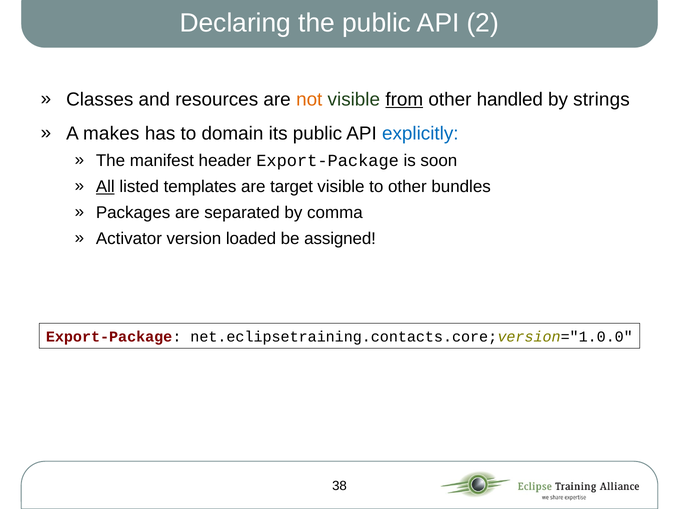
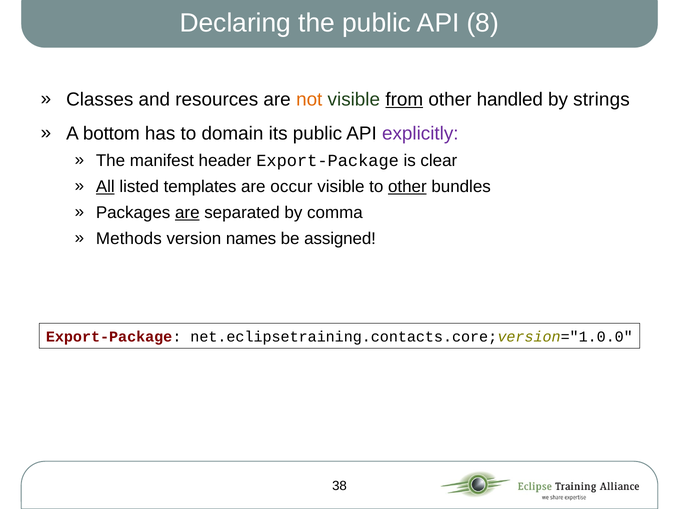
2: 2 -> 8 (483, 23)
makes: makes -> bottom (111, 134)
explicitly colour: blue -> purple (420, 134)
soon: soon -> clear (439, 161)
target: target -> occur (291, 187)
other underline: none -> present (407, 187)
are underline: none -> present (187, 213)
Activator: Activator -> Methods (129, 239)
loaded: loaded -> names (251, 239)
